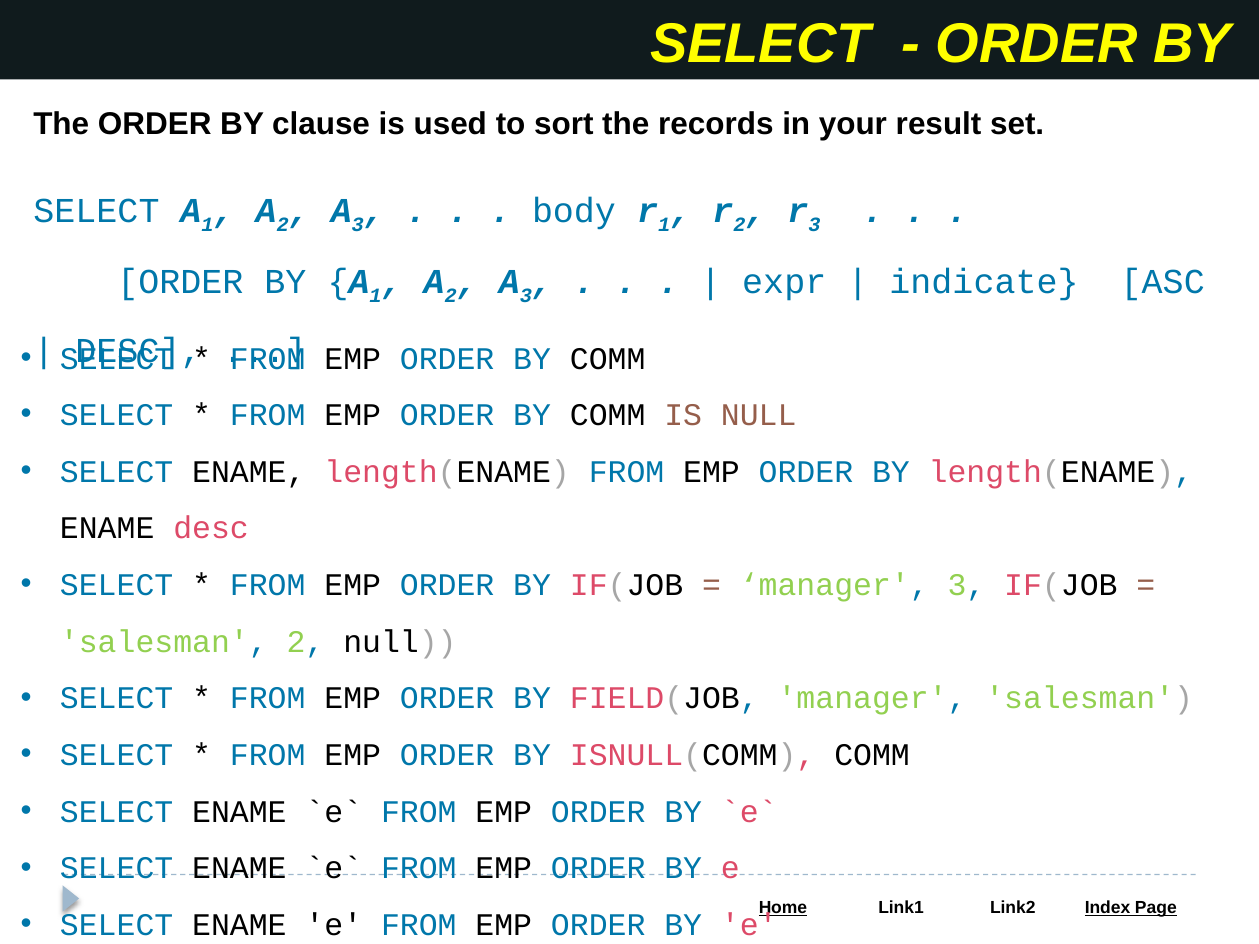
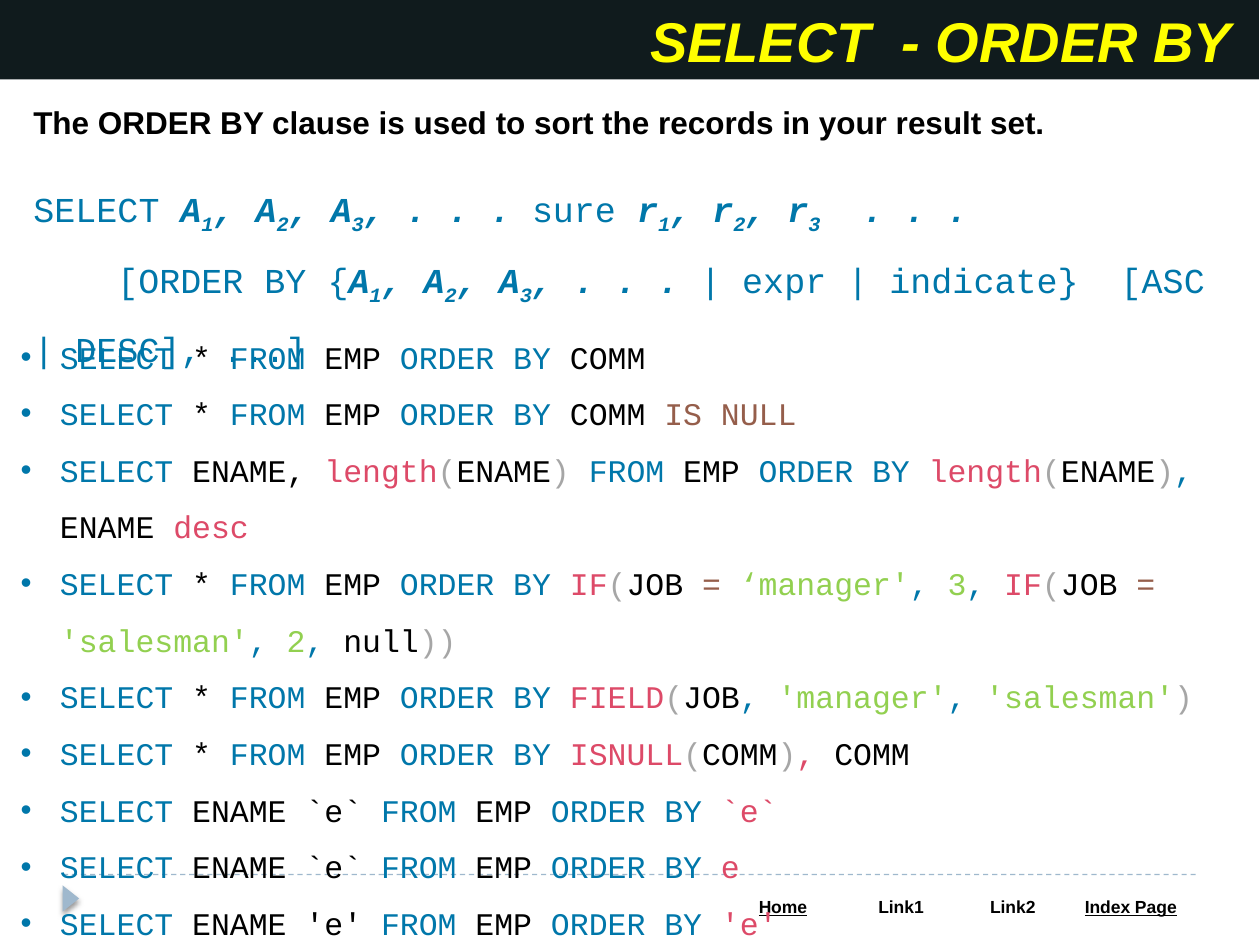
body: body -> sure (574, 211)
